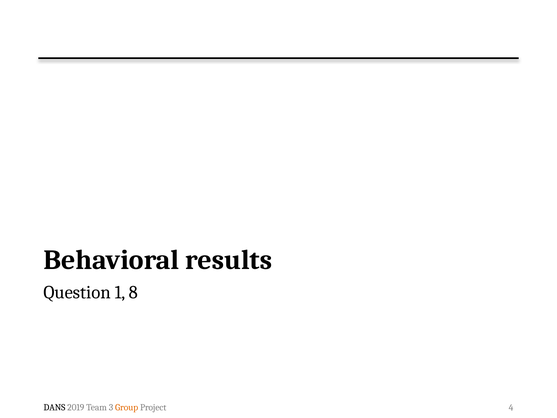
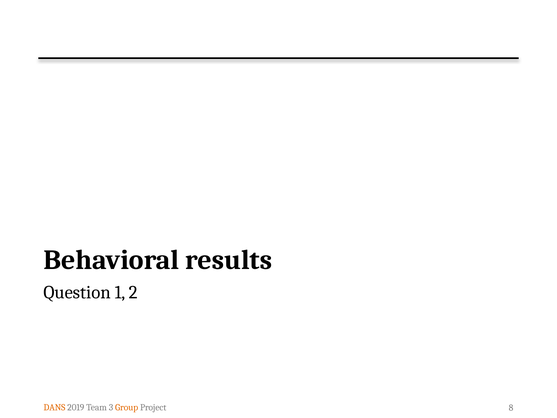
8: 8 -> 2 (133, 292)
DANS colour: black -> orange (54, 407)
4: 4 -> 8 (511, 407)
